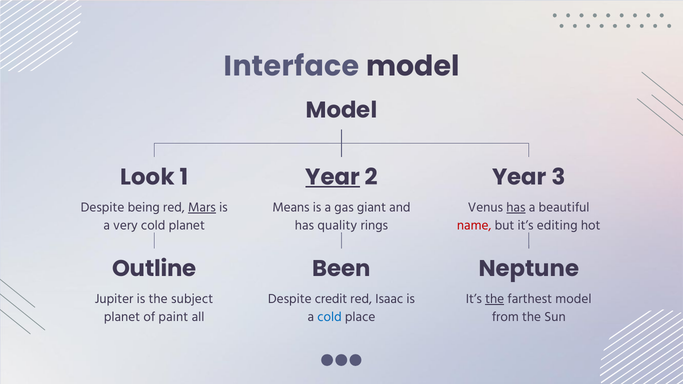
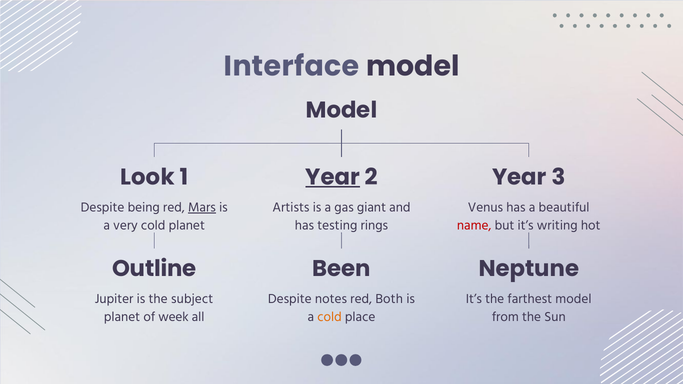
Means: Means -> Artists (291, 207)
has underline: present -> none (516, 207)
quality: quality -> testing (337, 226)
editing: editing -> writing (557, 226)
credit: credit -> notes (331, 299)
Isaac: Isaac -> Both (389, 299)
the underline: present -> none (495, 299)
paint: paint -> week (173, 317)
cold colour: blue -> orange (330, 317)
